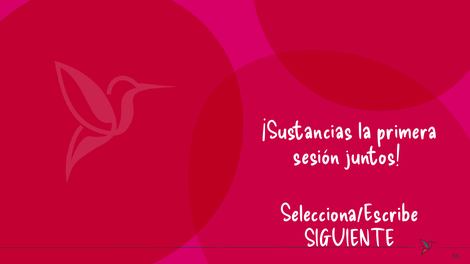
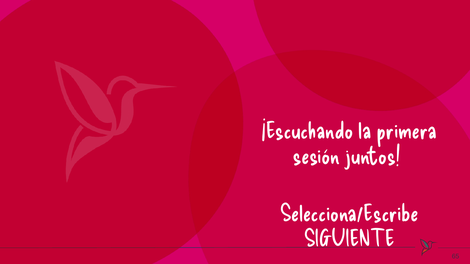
¡Sustancias: ¡Sustancias -> ¡Escuchando (307, 131)
